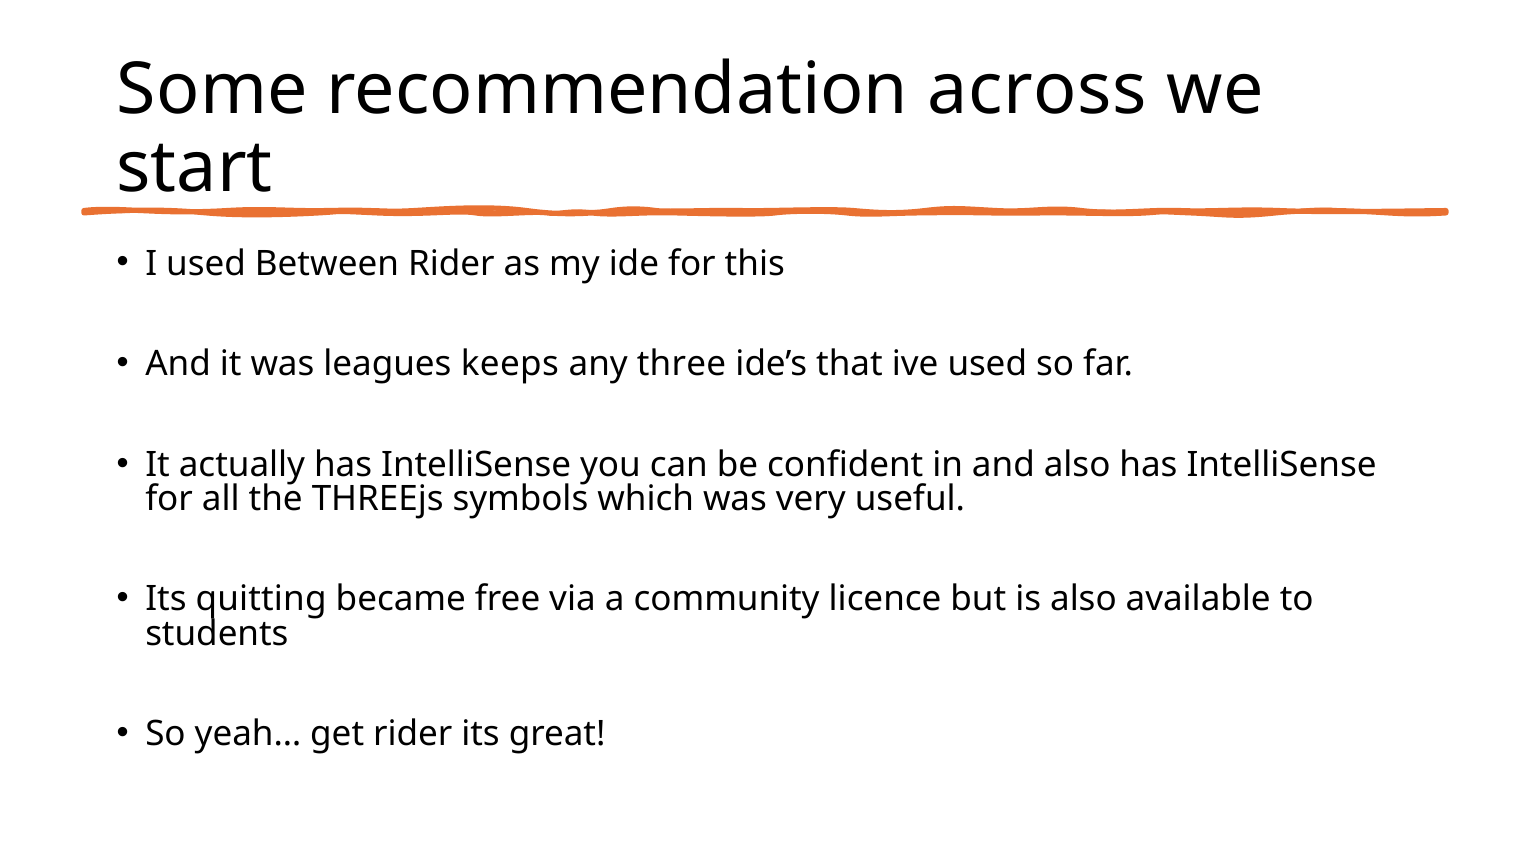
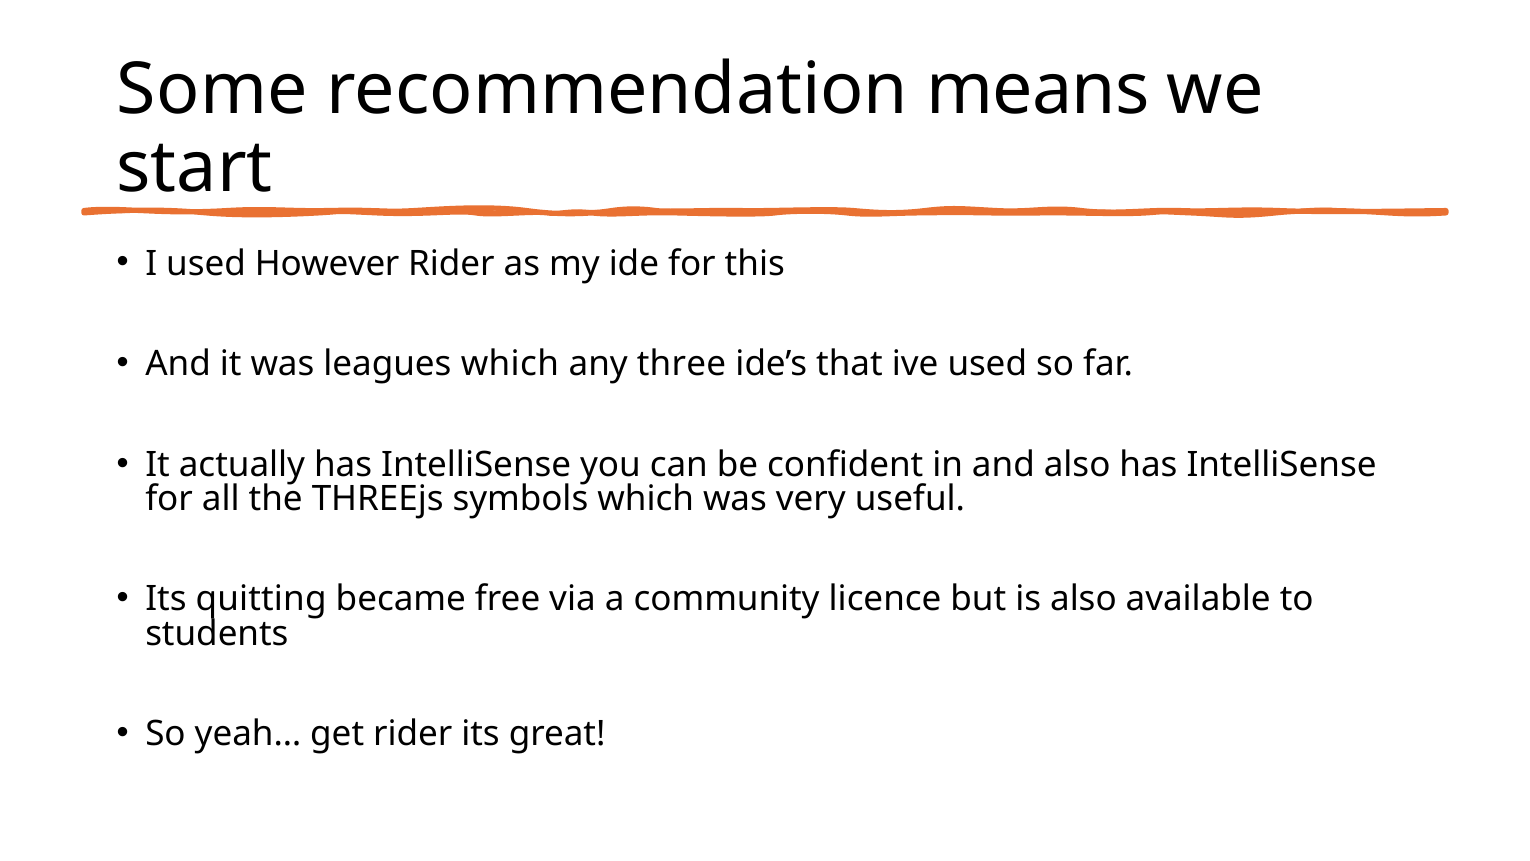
across: across -> means (1038, 90)
Between: Between -> However (327, 264)
leagues keeps: keeps -> which (510, 364)
